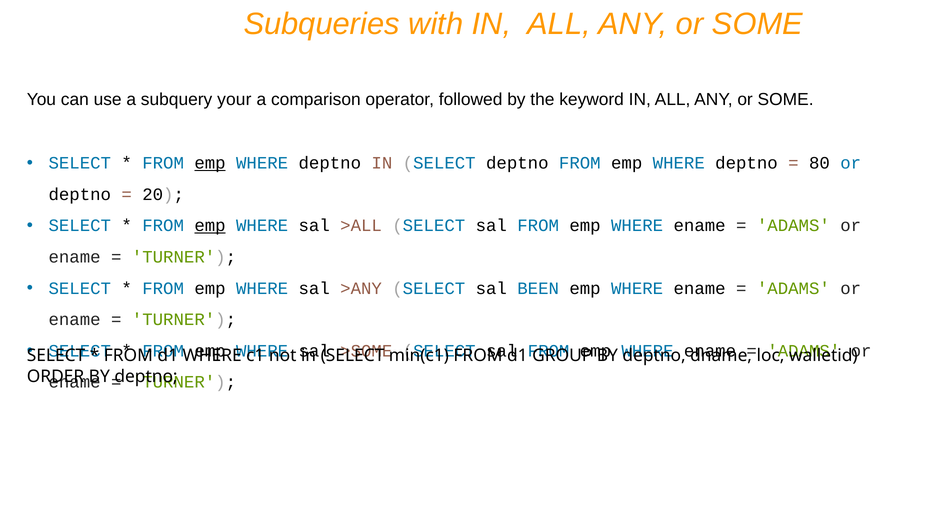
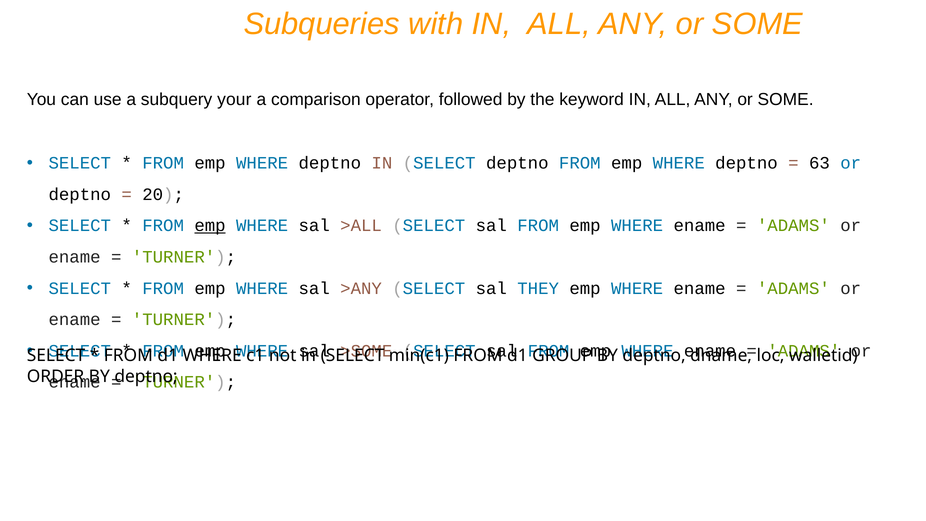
emp underline: present -> none (210, 163)
80: 80 -> 63 (819, 163)
BEEN: BEEN -> THEY (538, 288)
